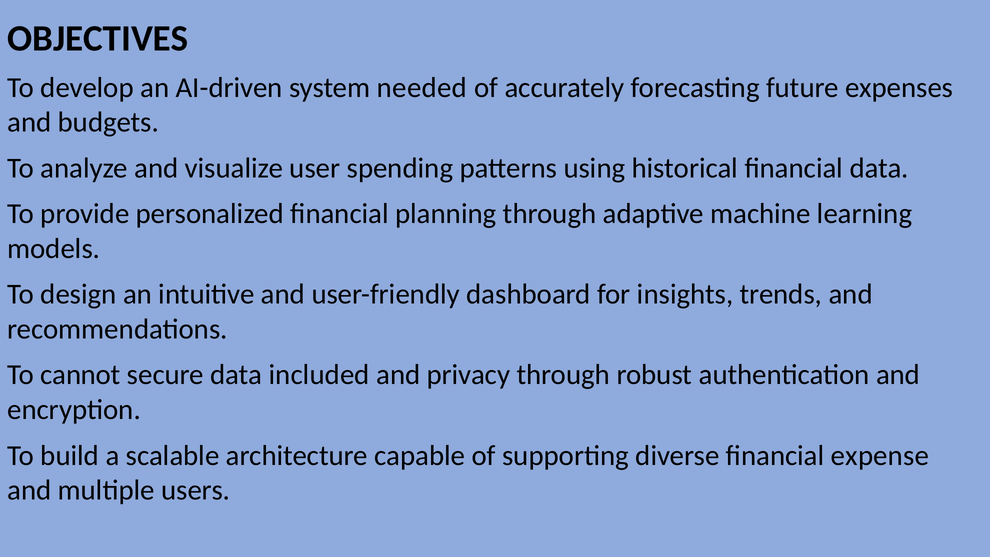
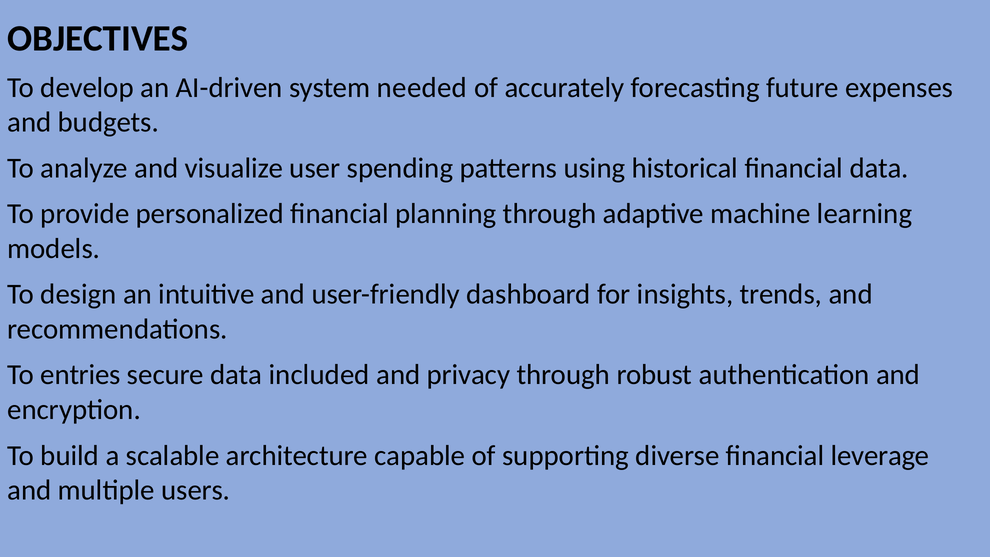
cannot: cannot -> entries (81, 375)
expense: expense -> leverage (880, 455)
